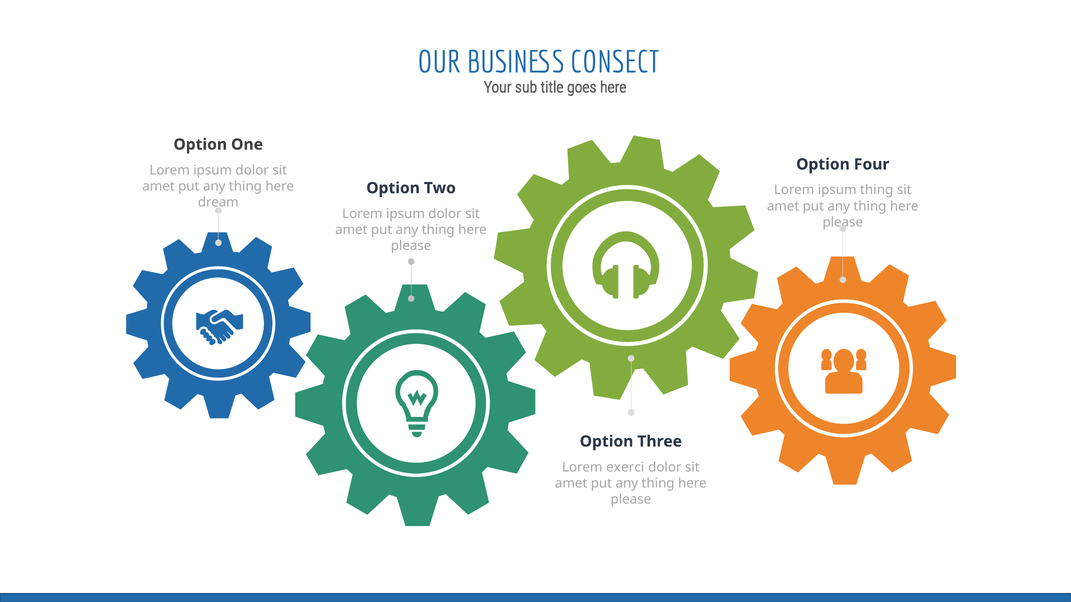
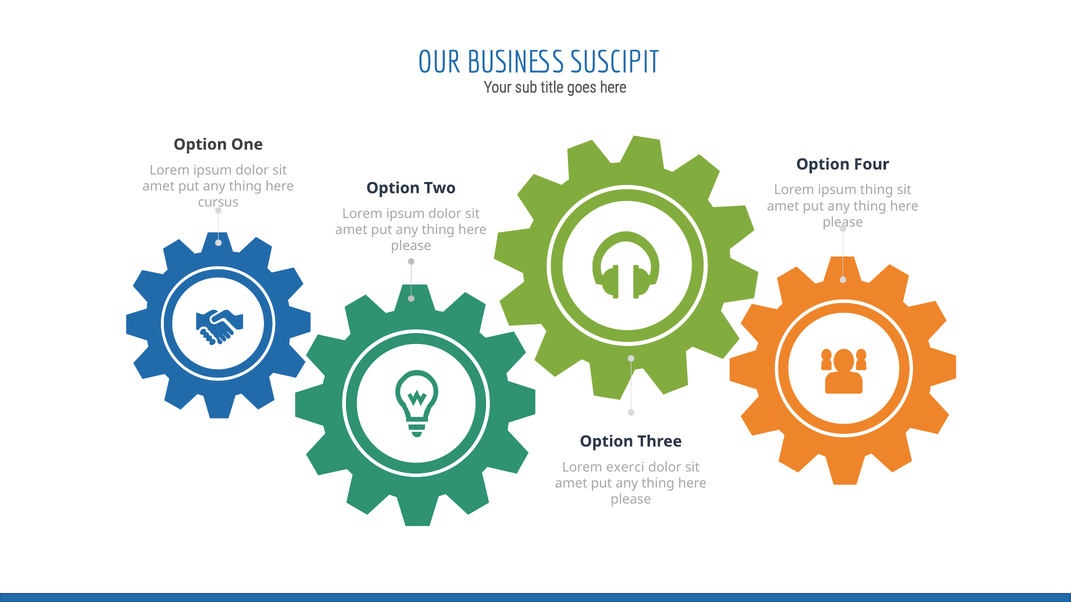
CONSECT: CONSECT -> SUSCIPIT (615, 63)
dream: dream -> cursus (218, 202)
